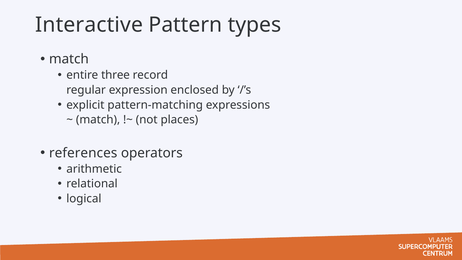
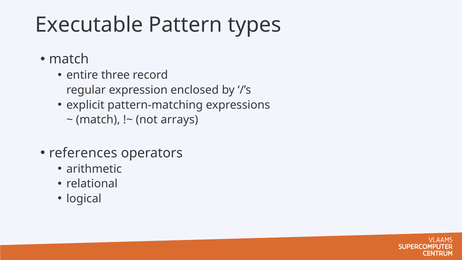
Interactive: Interactive -> Executable (89, 25)
places: places -> arrays (179, 120)
